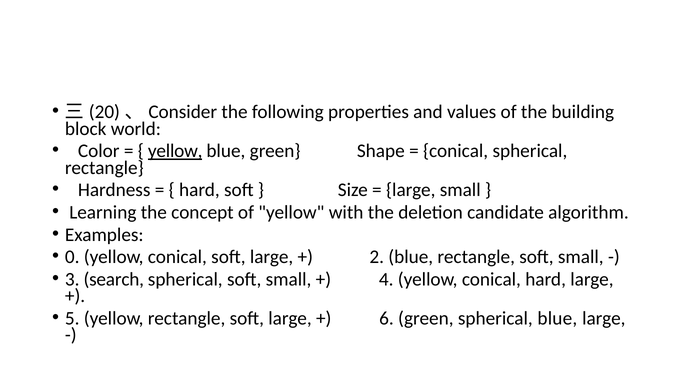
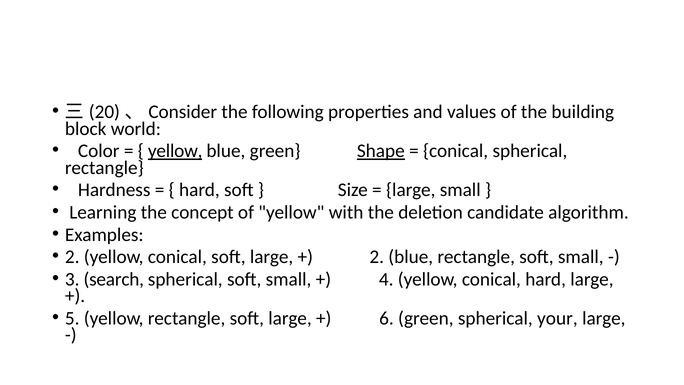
Shape underline: none -> present (381, 151)
0: 0 -> 2 (72, 257)
spherical blue: blue -> your (557, 318)
